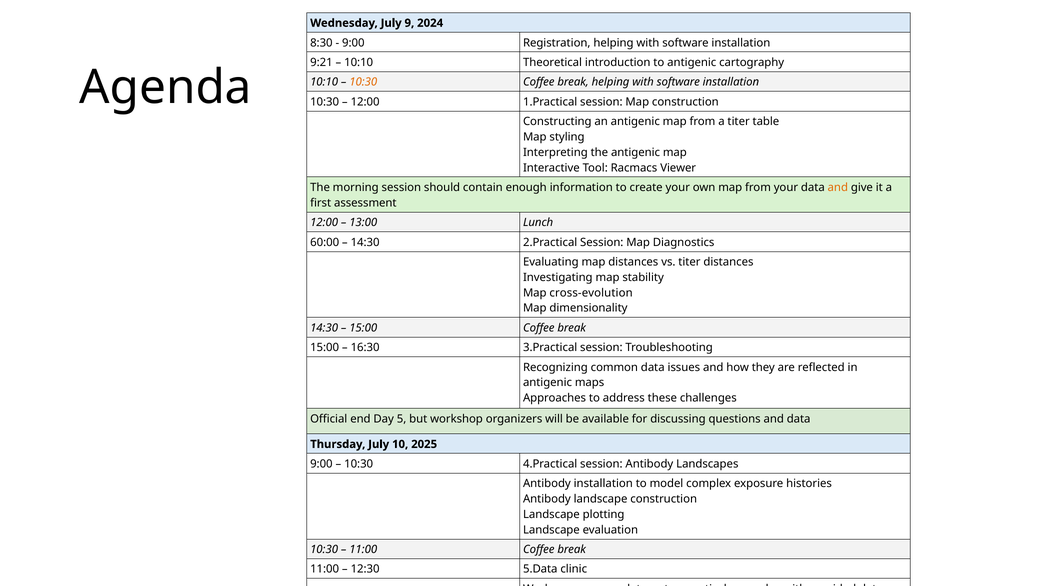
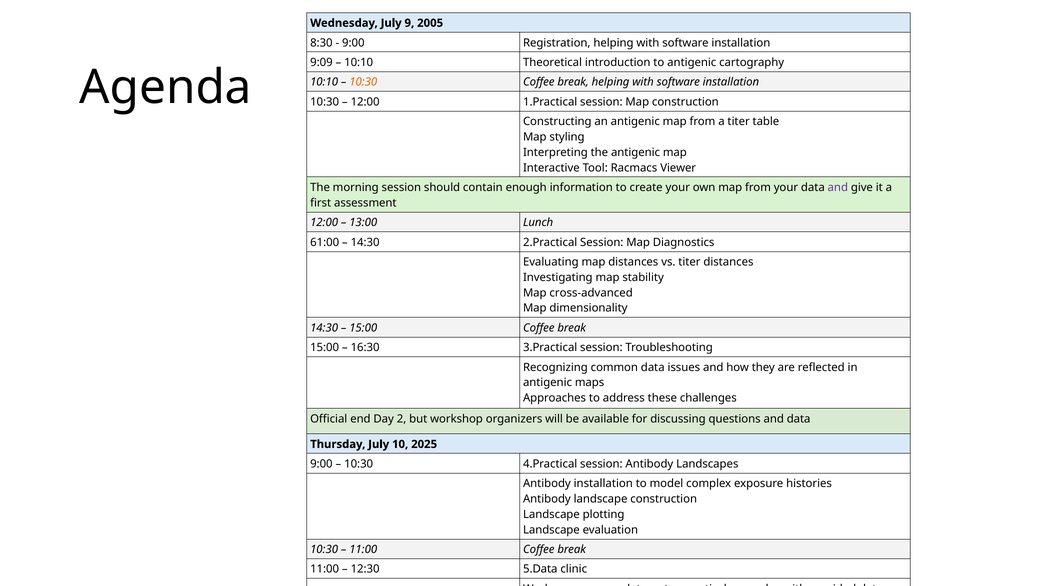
2024: 2024 -> 2005 (430, 23)
9:21: 9:21 -> 9:09 (321, 62)
and colour: orange -> purple (838, 188)
60:00: 60:00 -> 61:00 (325, 242)
cross-evolution: cross-evolution -> cross-advanced (591, 293)
5: 5 -> 2 (402, 419)
